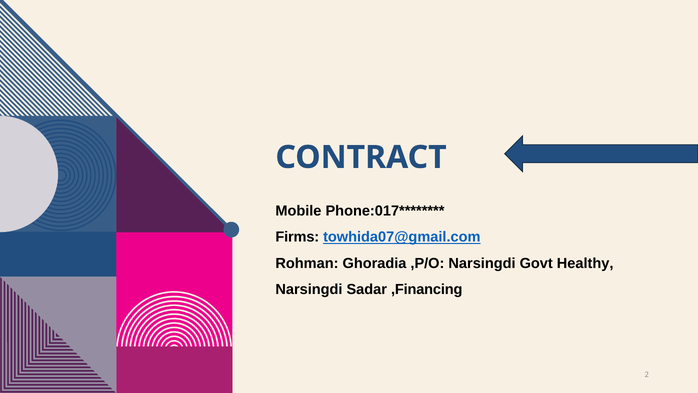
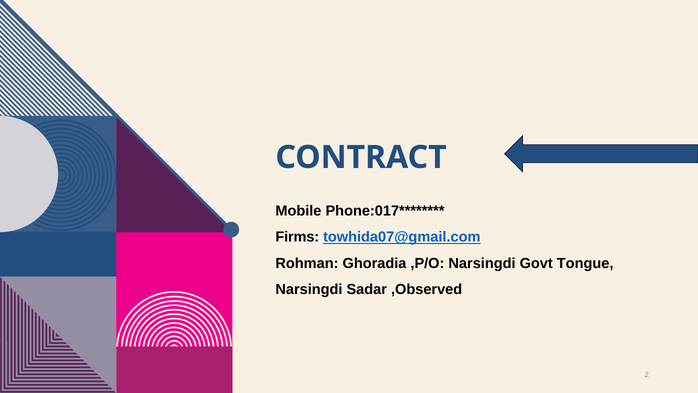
Healthy: Healthy -> Tongue (585, 263)
,Financing: ,Financing -> ,Observed (427, 289)
